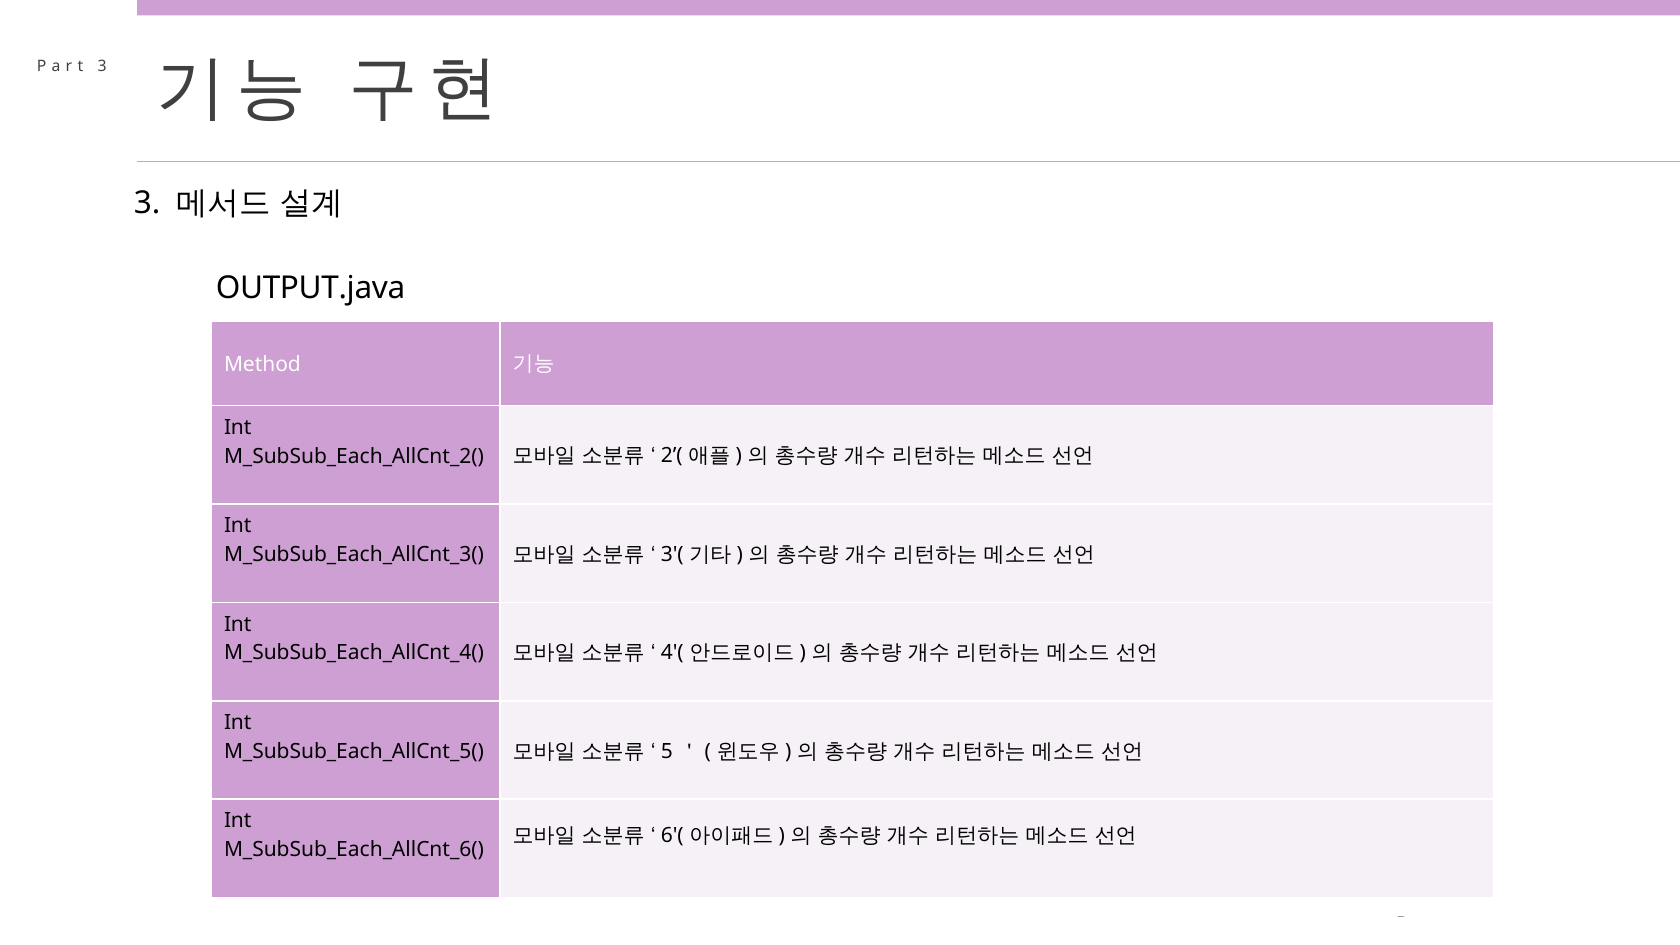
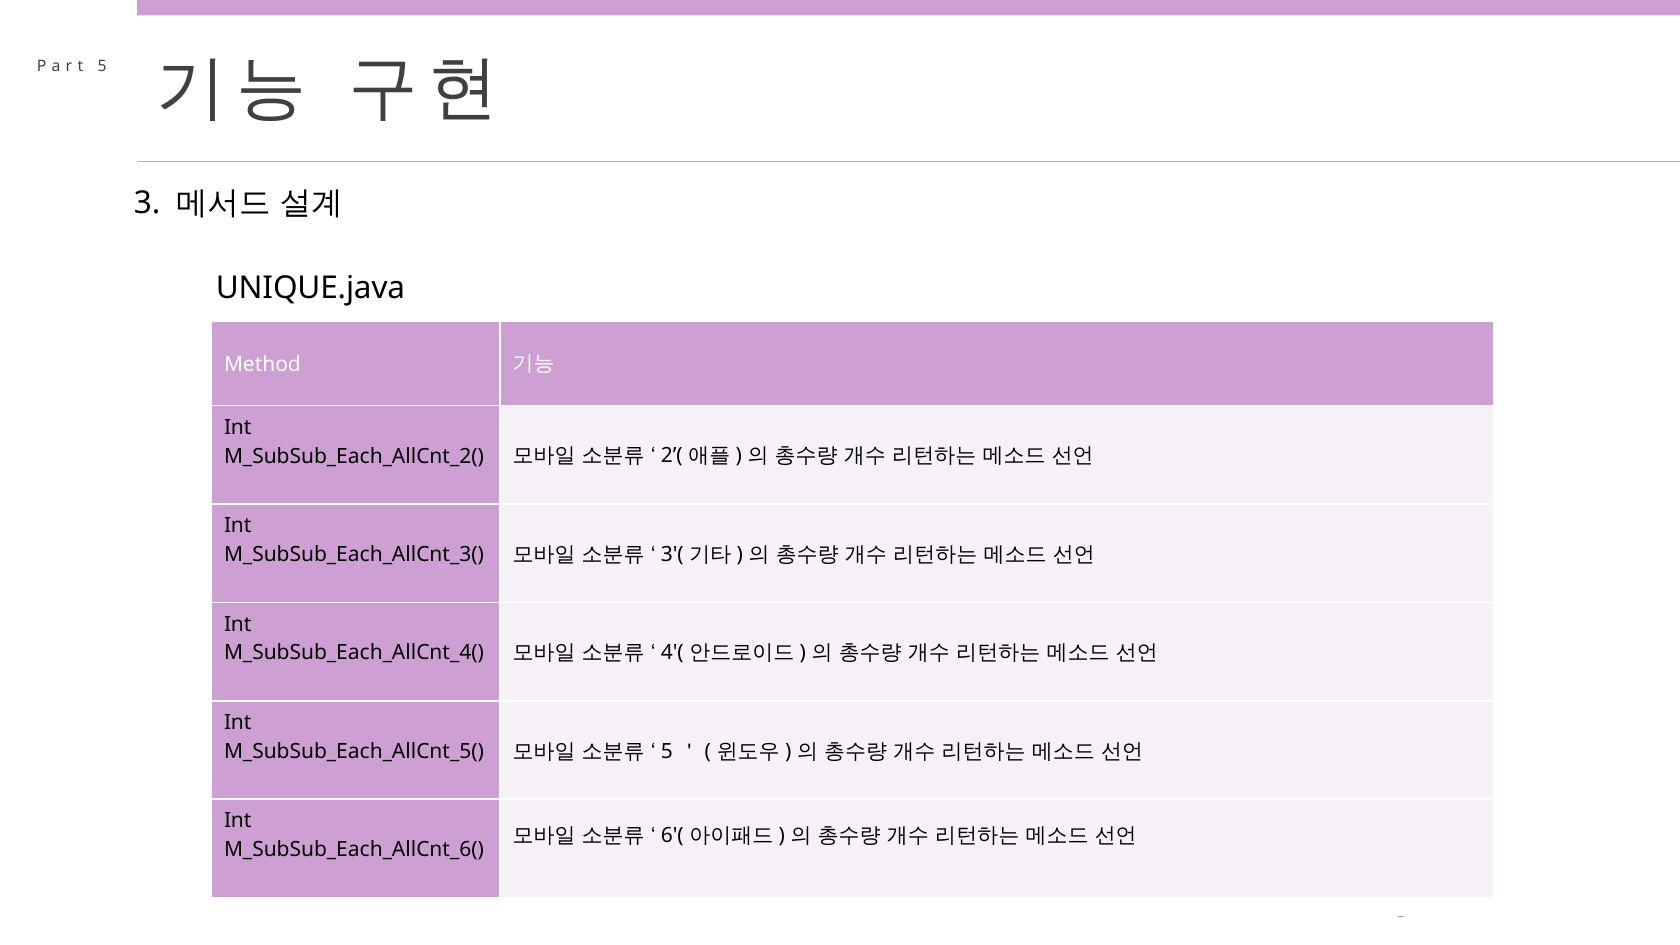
3: 3 -> 5 (102, 67)
OUTPUT.java: OUTPUT.java -> UNIQUE.java (310, 288)
